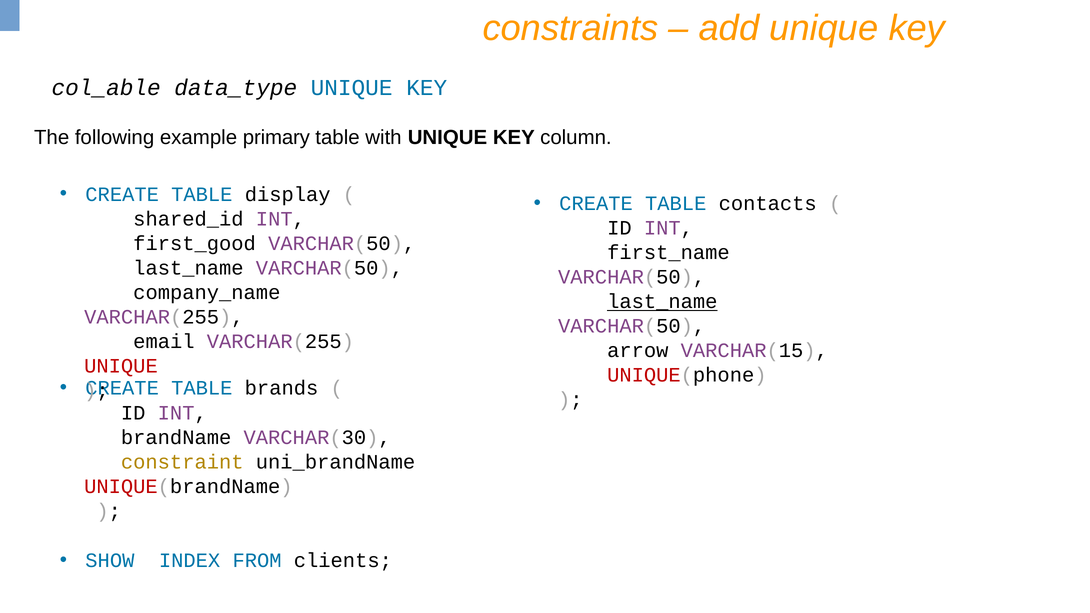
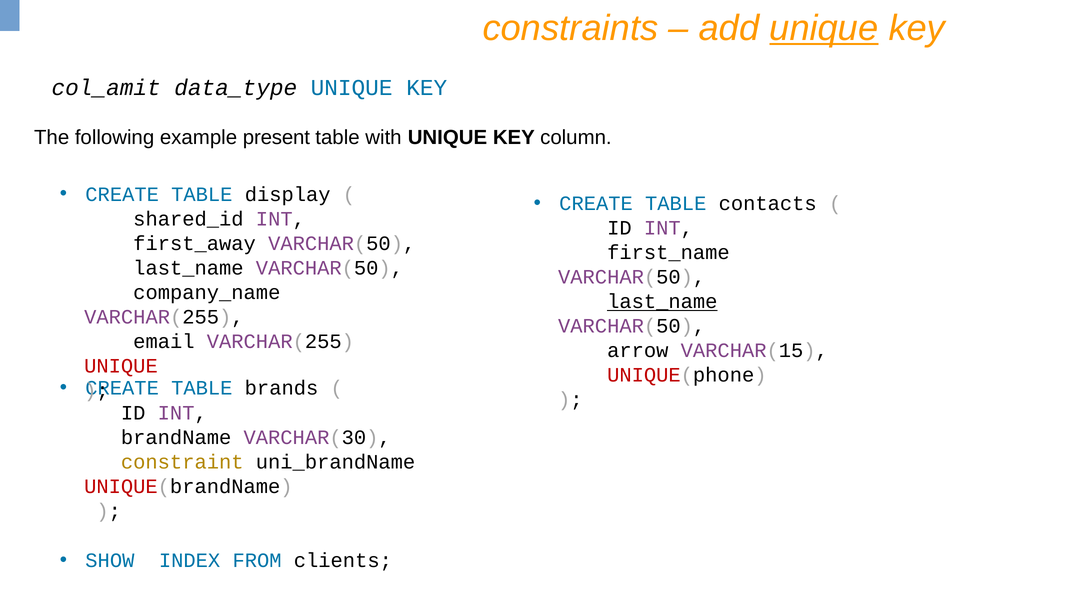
unique underline: none -> present (824, 28)
col_able: col_able -> col_amit (106, 88)
primary: primary -> present (276, 138)
first_good: first_good -> first_away (195, 243)
